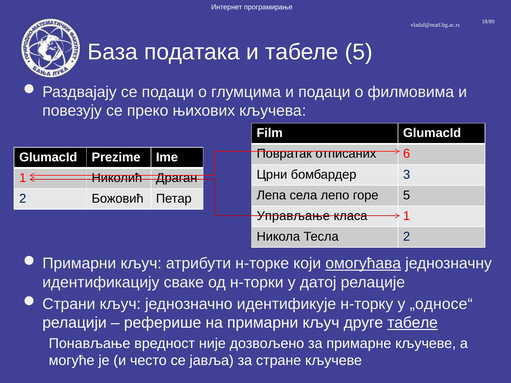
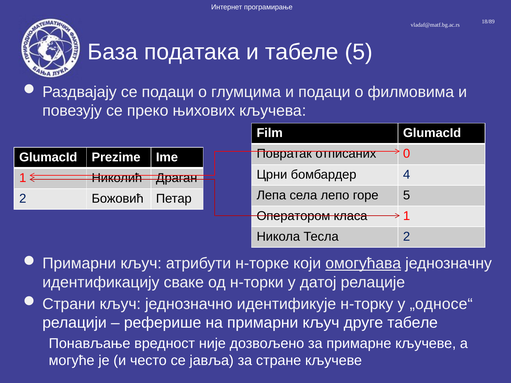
6: 6 -> 0 (407, 154)
3: 3 -> 4 (407, 175)
Управљање: Управљање -> Оператором (293, 216)
табеле underline: present -> none (413, 323)
